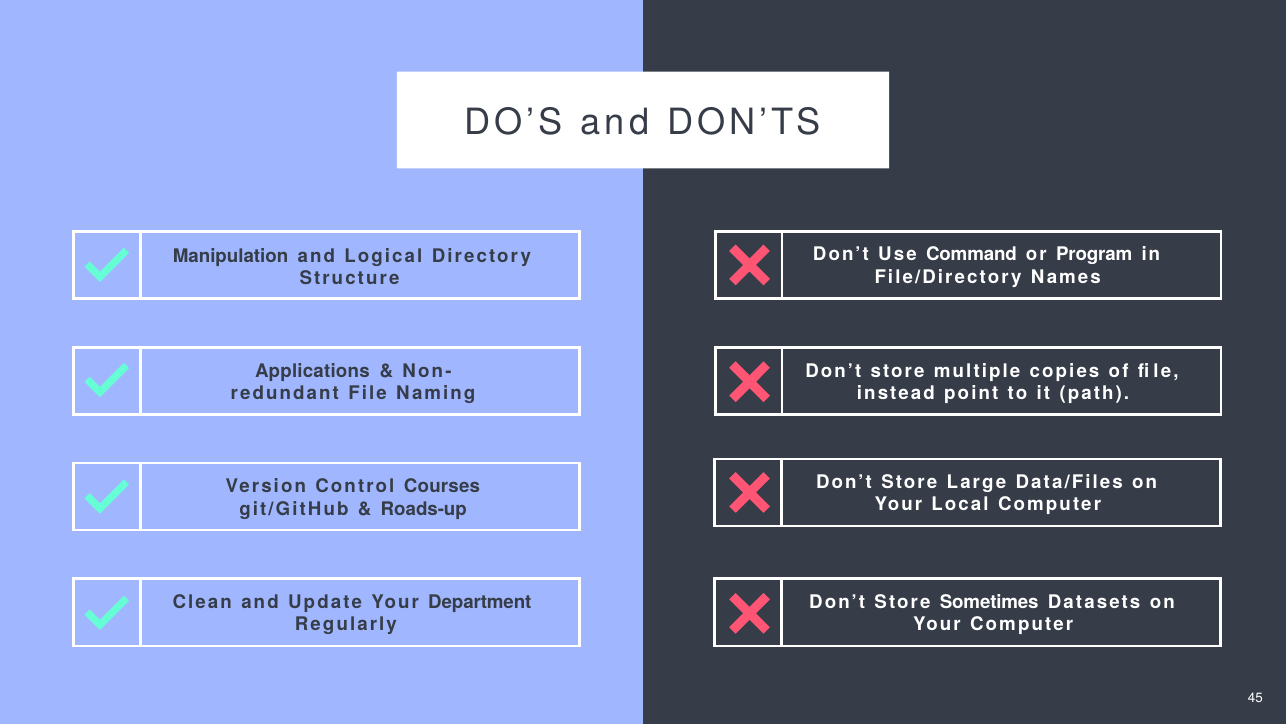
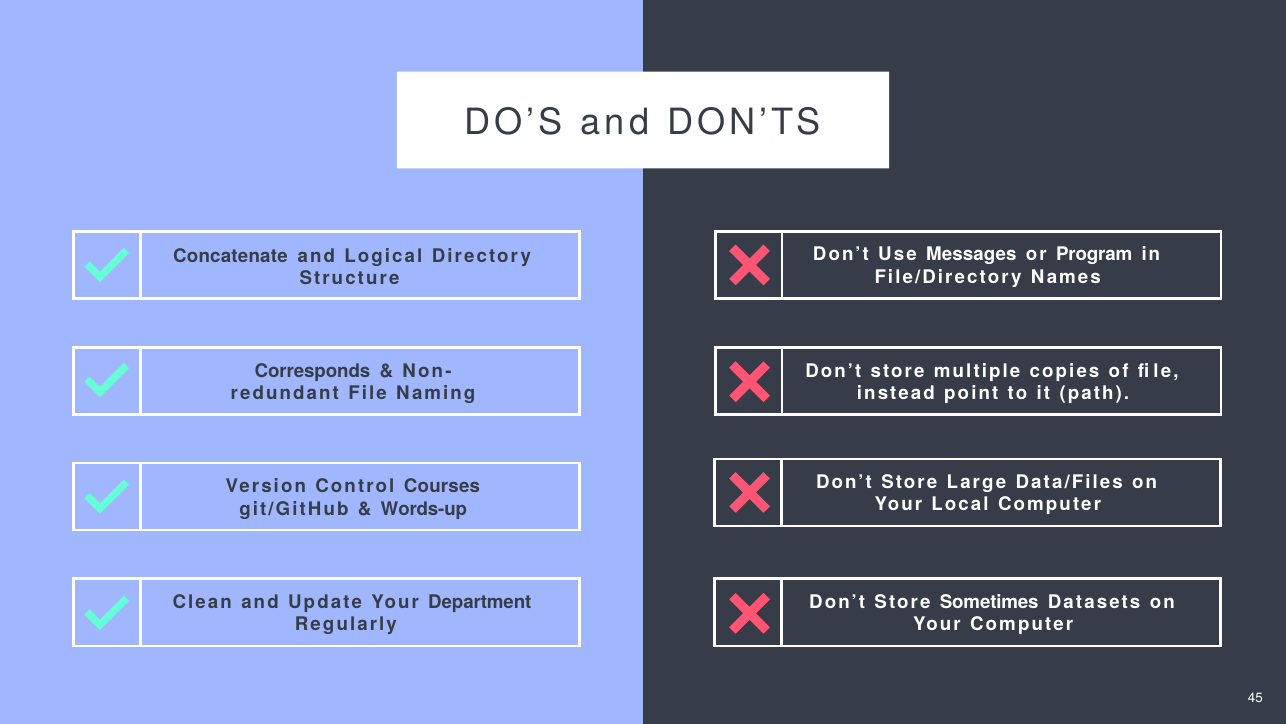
Command: Command -> Messages (971, 255)
Manipulation: Manipulation -> Concatenate (230, 256)
Applications: Applications -> Corresponds (312, 371)
Roads-up: Roads-up -> Words-up (424, 509)
